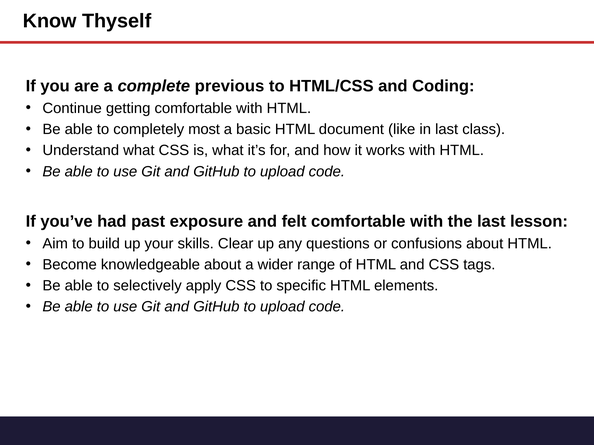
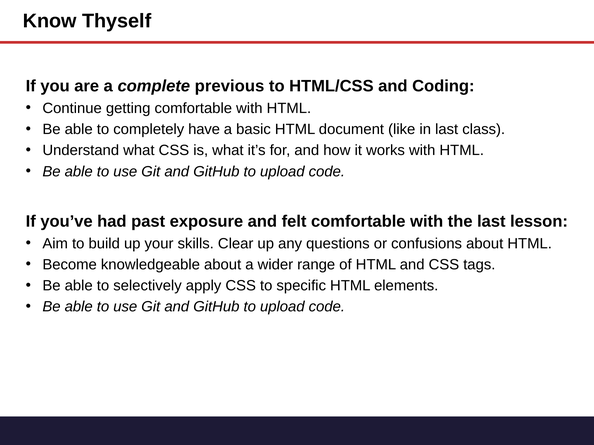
most: most -> have (204, 129)
